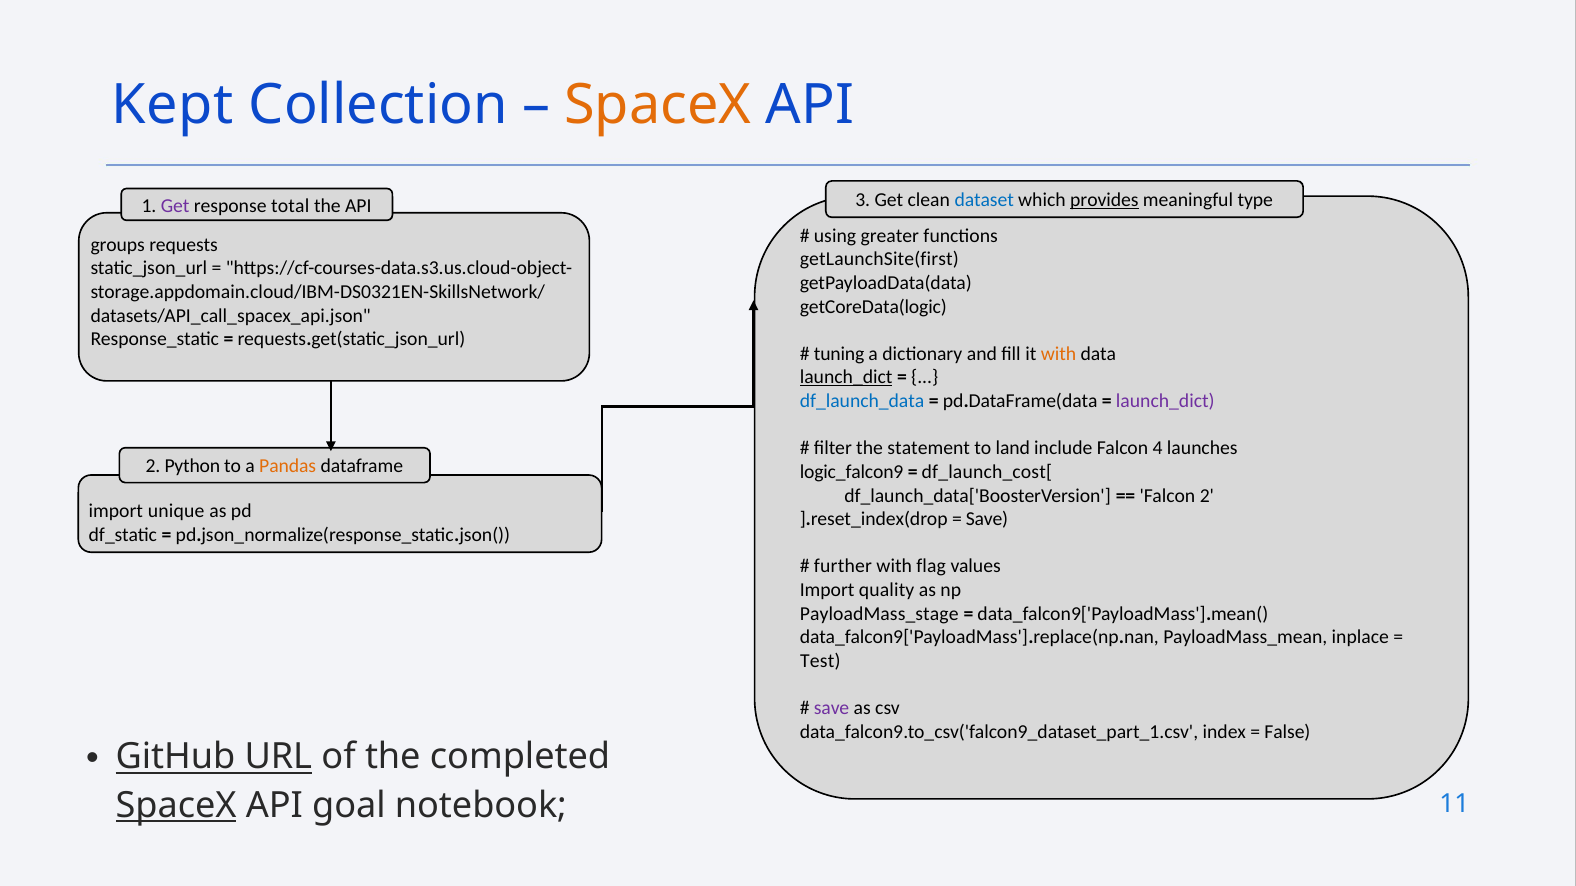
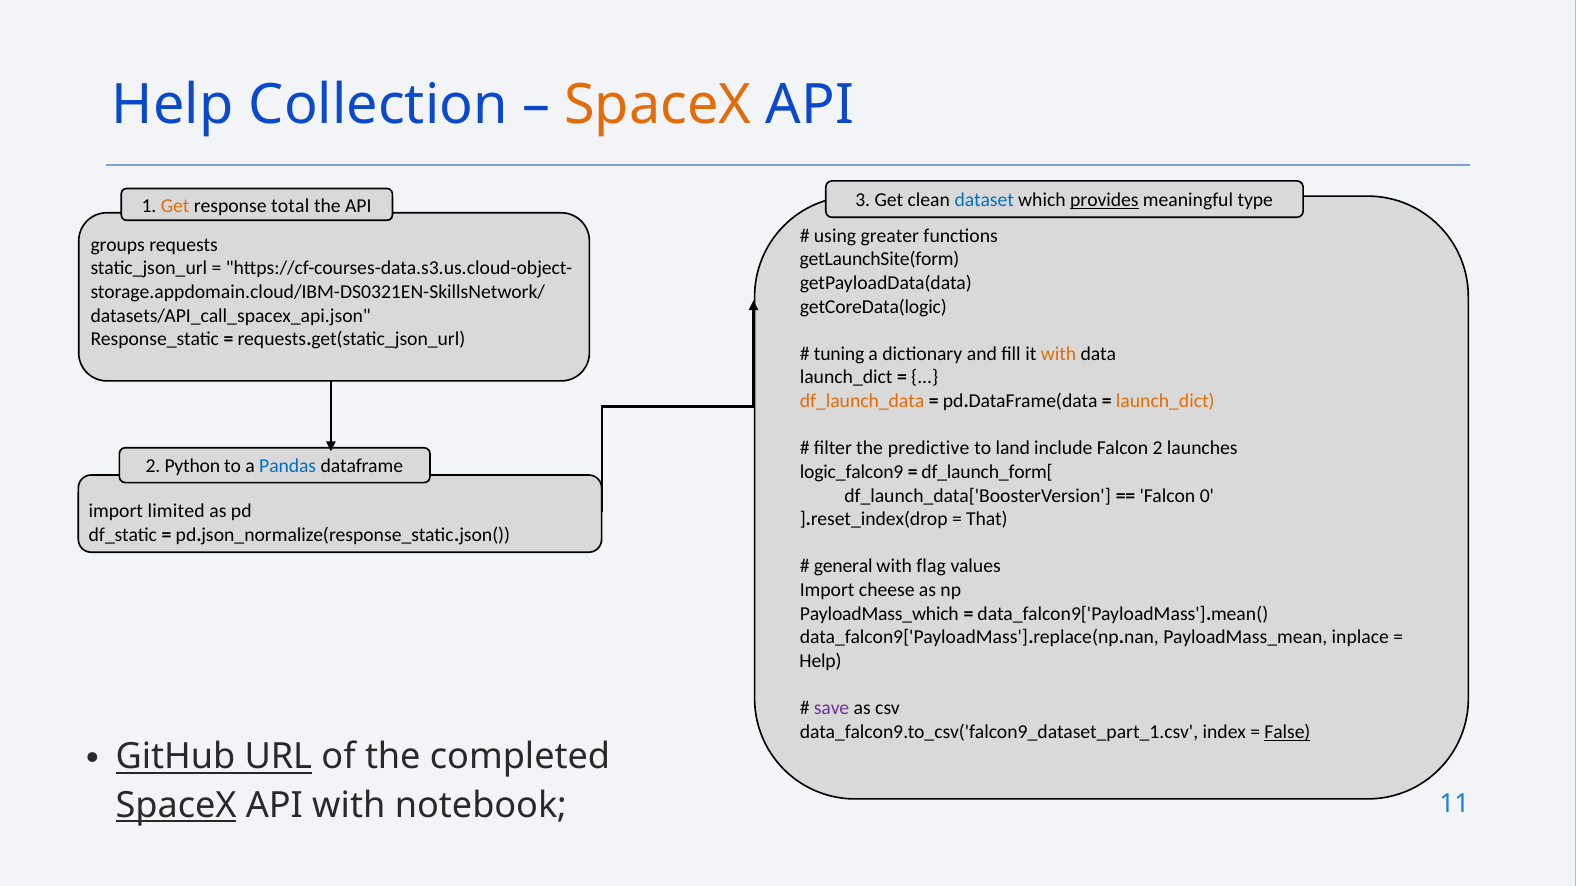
Kept: Kept -> Help (173, 105)
Get colour: purple -> orange (175, 206)
getLaunchSite(first: getLaunchSite(first -> getLaunchSite(form (879, 259)
launch_dict underline: present -> none (846, 378)
df_launch_data colour: blue -> orange (862, 401)
launch_dict colour: purple -> orange (1165, 401)
statement: statement -> predictive (929, 449)
Falcon 4: 4 -> 2 (1158, 449)
Pandas colour: orange -> blue (288, 467)
df_launch_cost[: df_launch_cost[ -> df_launch_form[ (987, 472)
Falcon 2: 2 -> 0 (1207, 496)
unique: unique -> limited (176, 512)
Save: Save -> That (987, 519)
further: further -> general (843, 567)
quality: quality -> cheese (887, 590)
PayloadMass_stage: PayloadMass_stage -> PayloadMass_which (879, 614)
Test: Test -> Help (820, 661)
False underline: none -> present (1287, 732)
API goal: goal -> with (349, 806)
